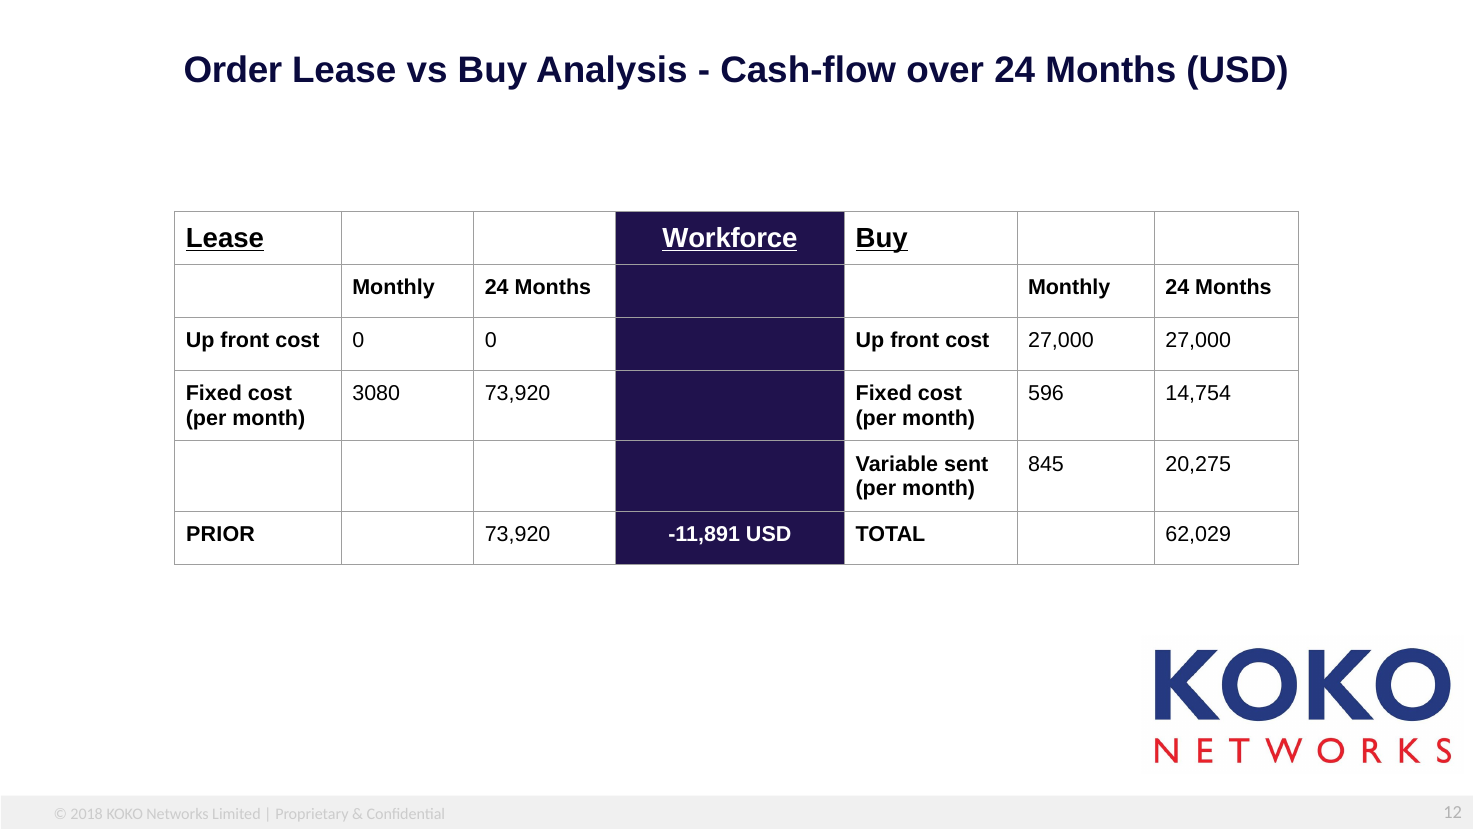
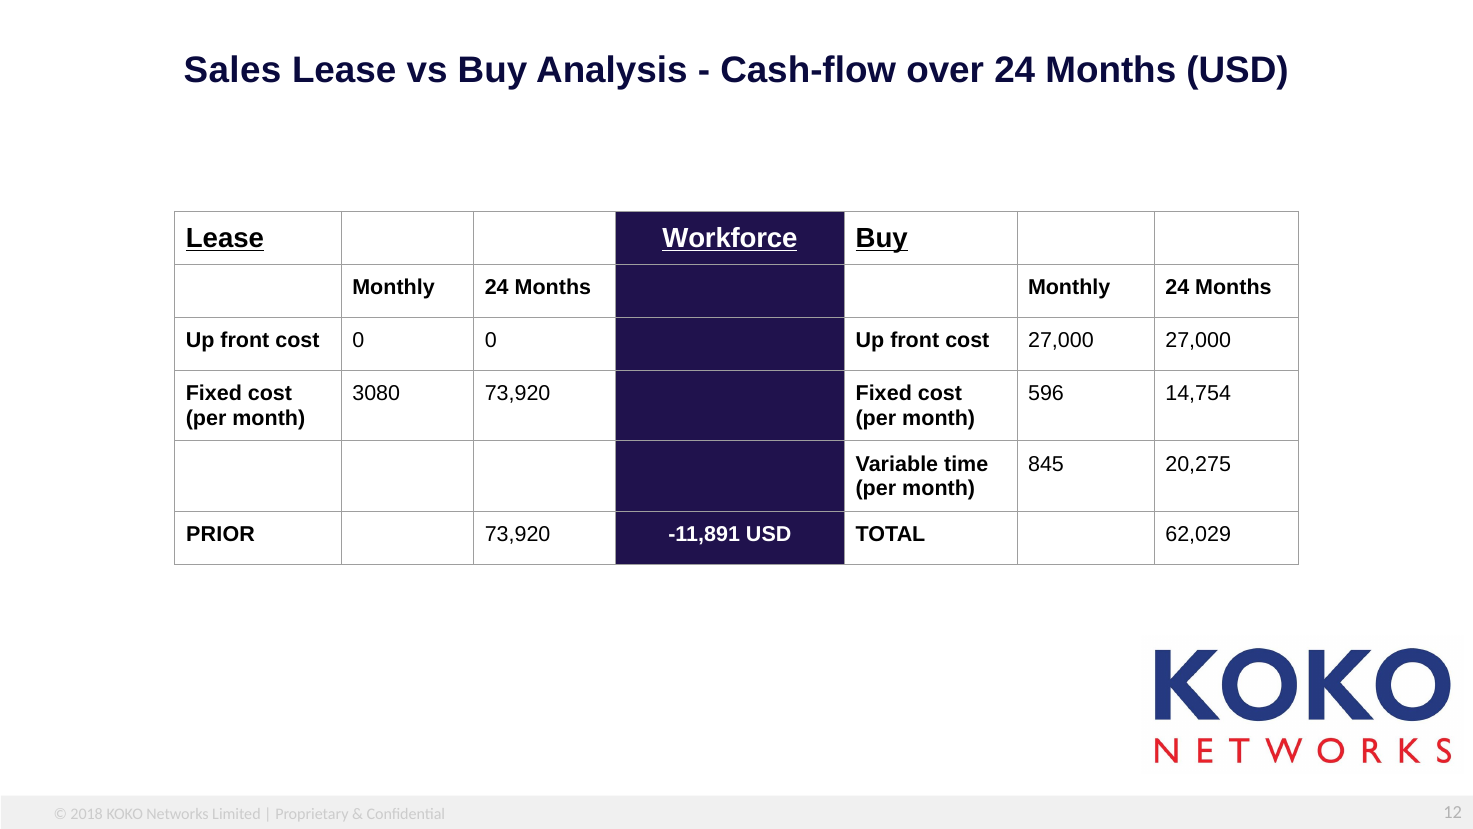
Order: Order -> Sales (233, 71)
sent: sent -> time (966, 464)
